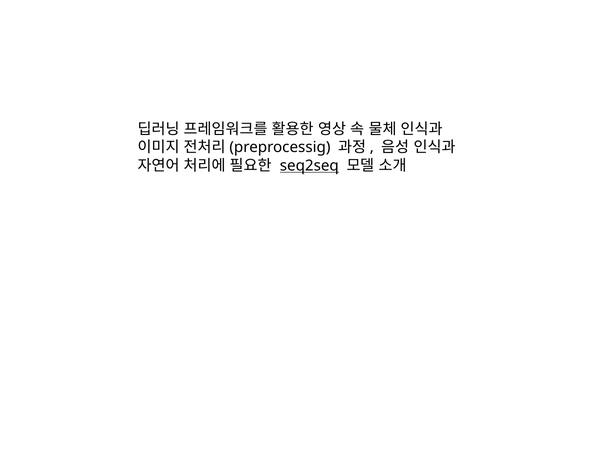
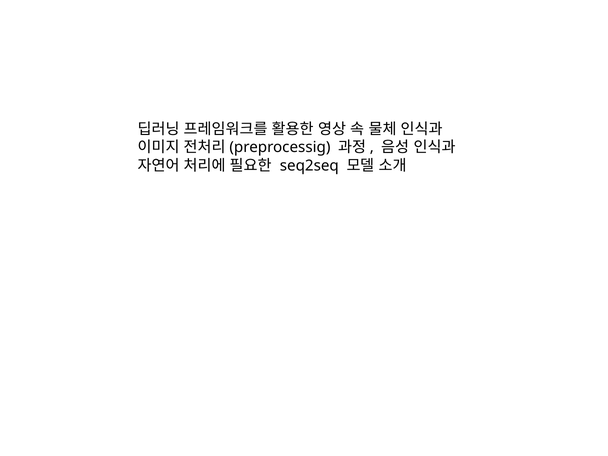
seq2seq underline: present -> none (309, 166)
